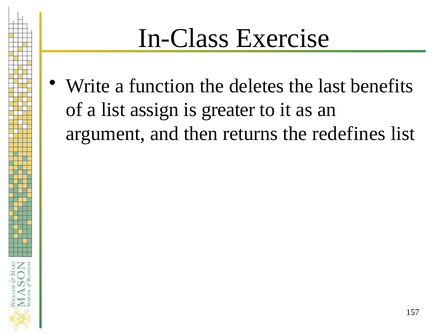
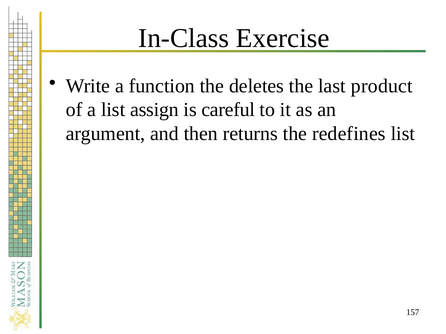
benefits: benefits -> product (382, 86)
greater: greater -> careful (228, 110)
